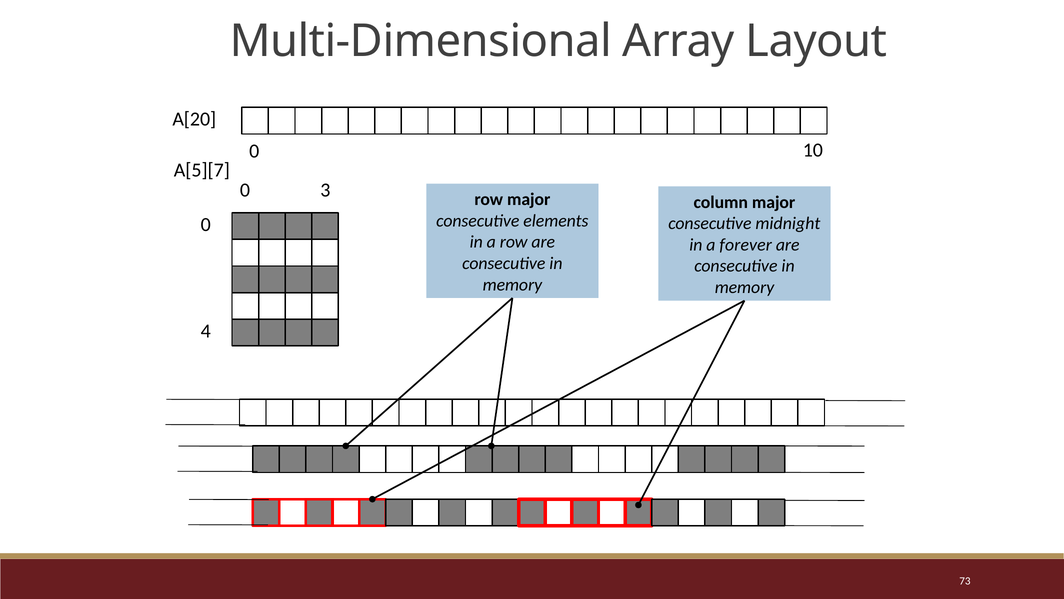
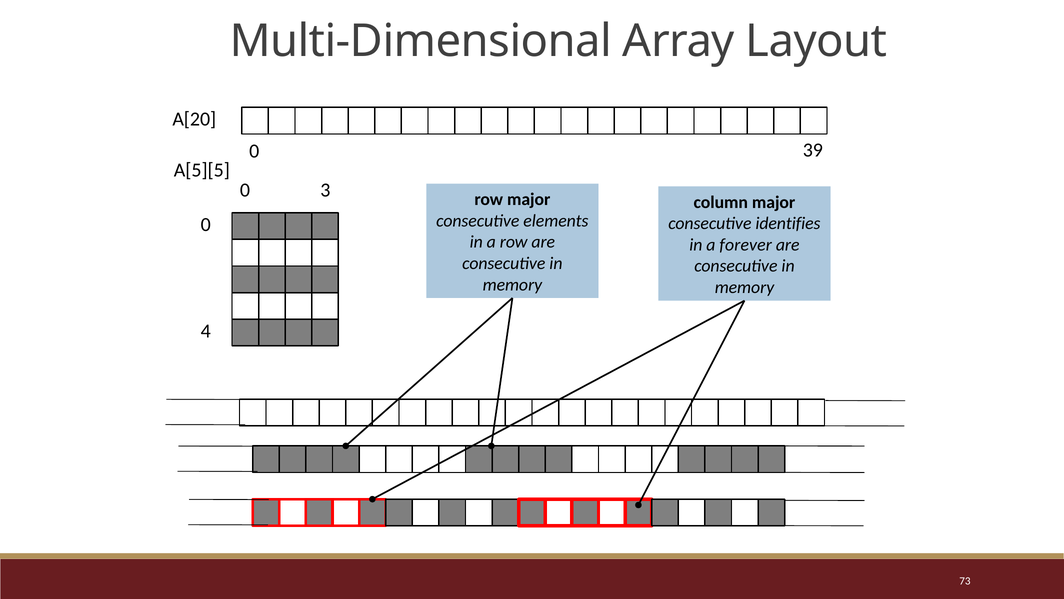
10: 10 -> 39 (813, 150)
A[5][7: A[5][7 -> A[5][5 (202, 170)
midnight: midnight -> identifies (788, 223)
